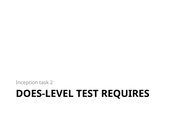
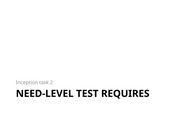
DOES-LEVEL: DOES-LEVEL -> NEED-LEVEL (45, 93)
